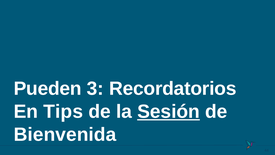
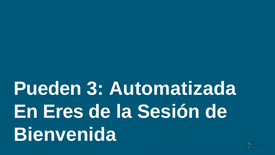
Recordatorios: Recordatorios -> Automatizada (173, 88)
Tips: Tips -> Eres (63, 111)
Sesión underline: present -> none (169, 111)
